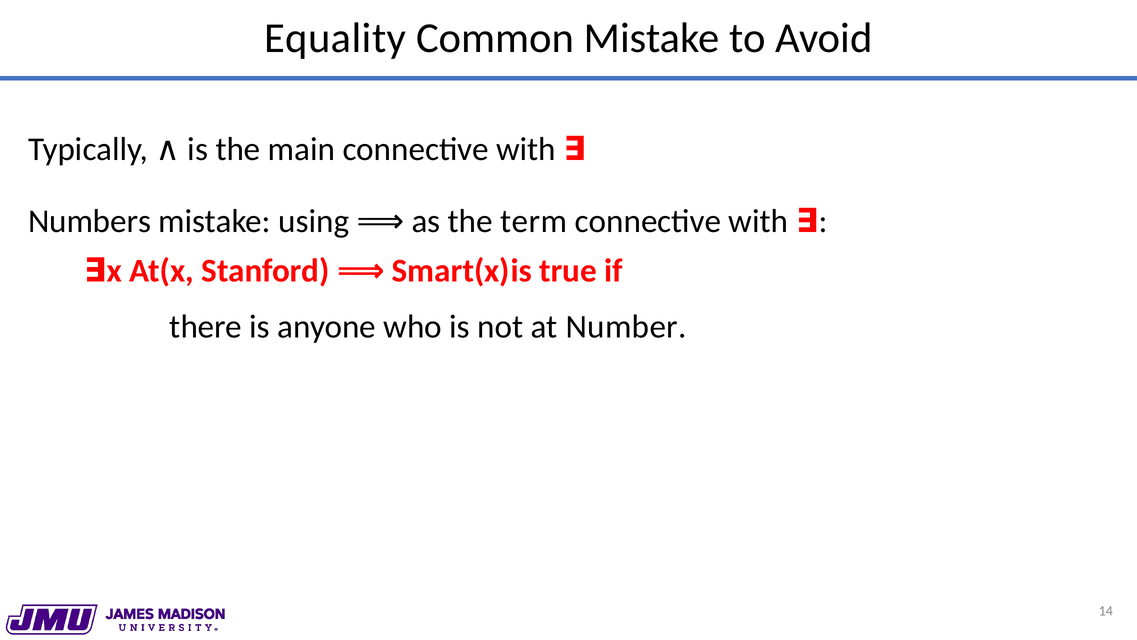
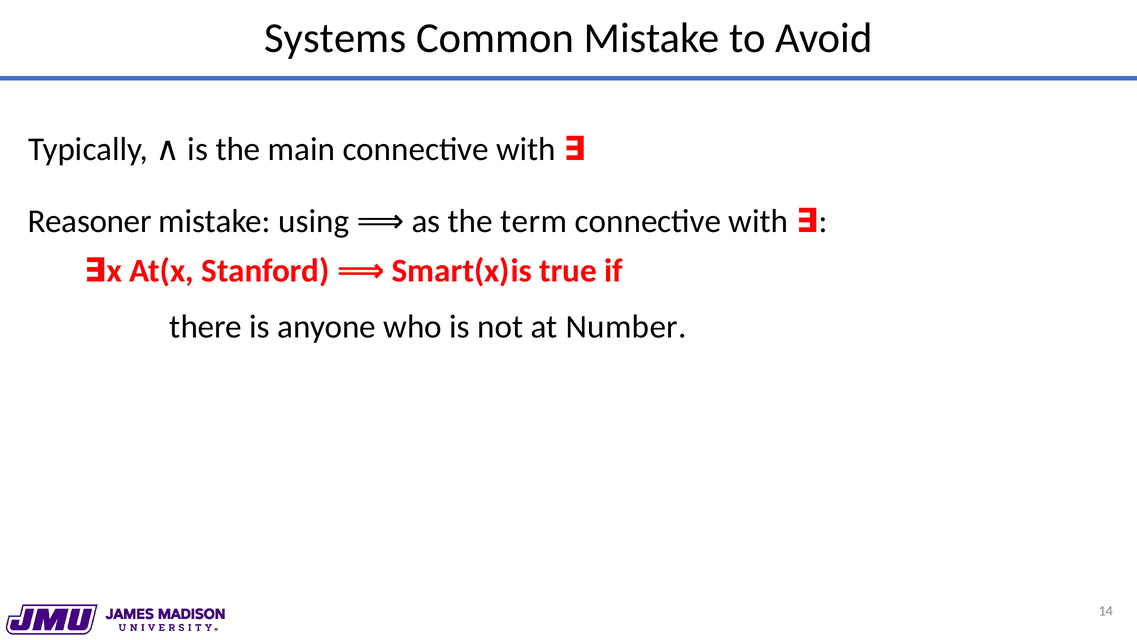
Equality: Equality -> Systems (335, 38)
Numbers: Numbers -> Reasoner (90, 221)
